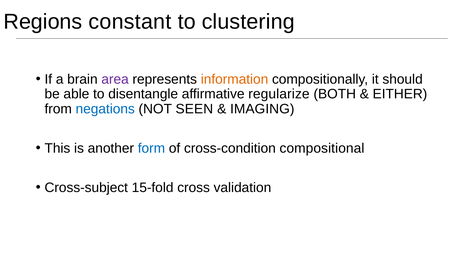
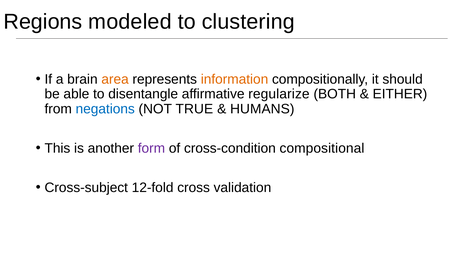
constant: constant -> modeled (130, 22)
area colour: purple -> orange (115, 79)
SEEN: SEEN -> TRUE (194, 109)
IMAGING: IMAGING -> HUMANS (262, 109)
form colour: blue -> purple (151, 148)
15-fold: 15-fold -> 12-fold (153, 188)
